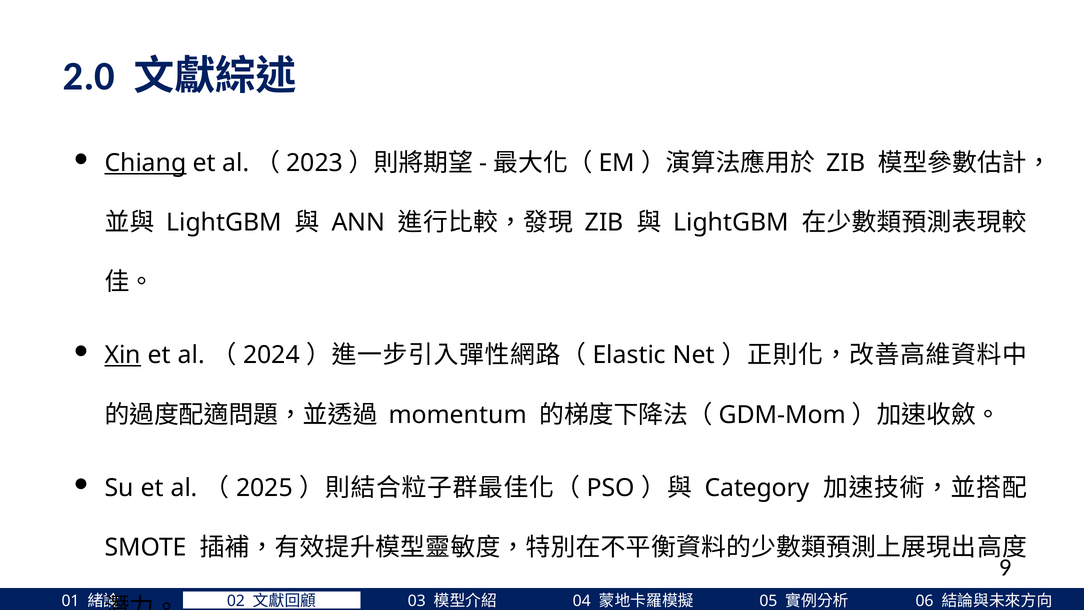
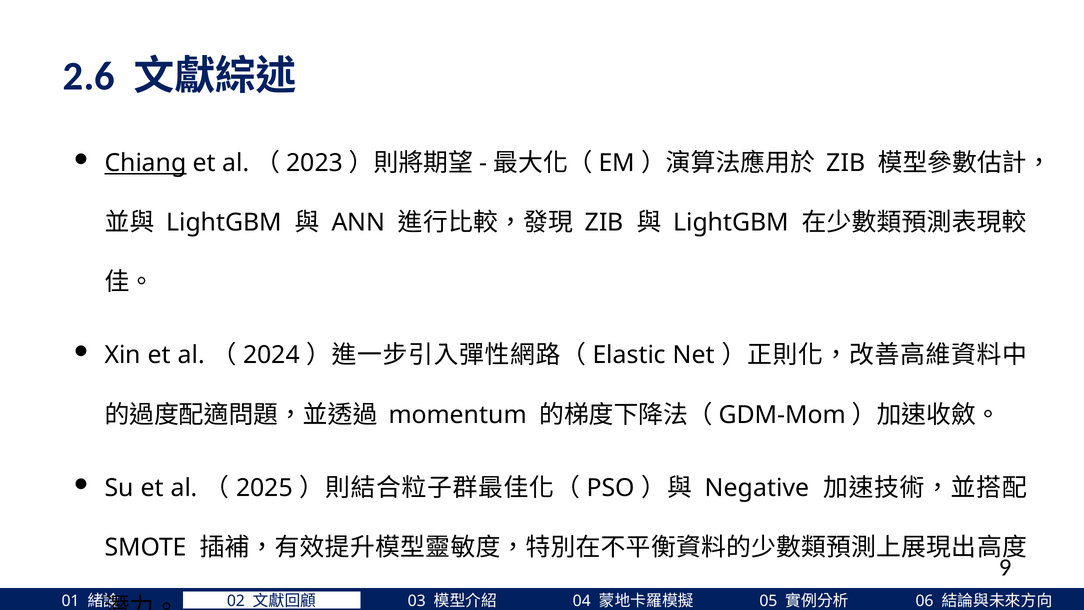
2.0: 2.0 -> 2.6 (89, 76)
Xin underline: present -> none (123, 355)
Category: Category -> Negative (757, 488)
